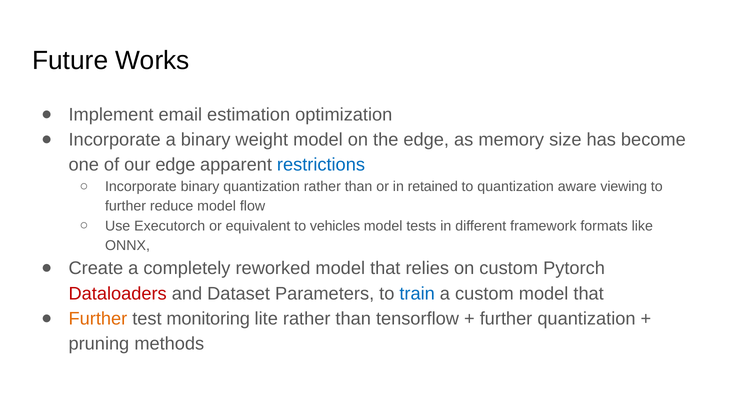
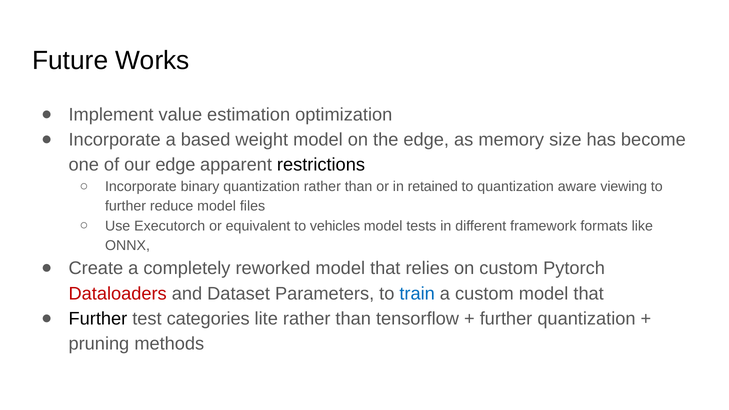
email: email -> value (180, 115)
a binary: binary -> based (206, 140)
restrictions colour: blue -> black (321, 165)
flow: flow -> files (253, 206)
Further colour: orange -> black (98, 319)
monitoring: monitoring -> categories (208, 319)
